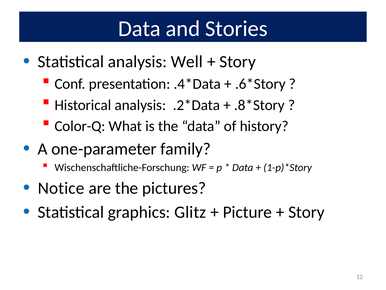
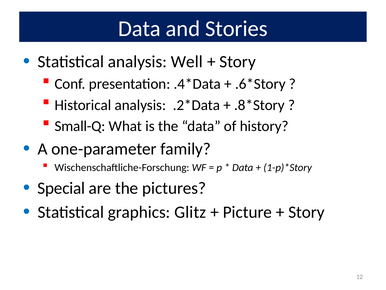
Color-Q: Color-Q -> Small-Q (80, 126)
Notice: Notice -> Special (61, 188)
